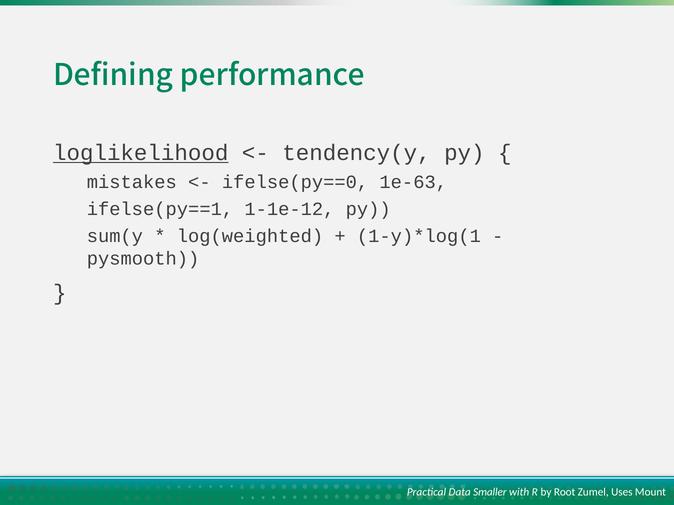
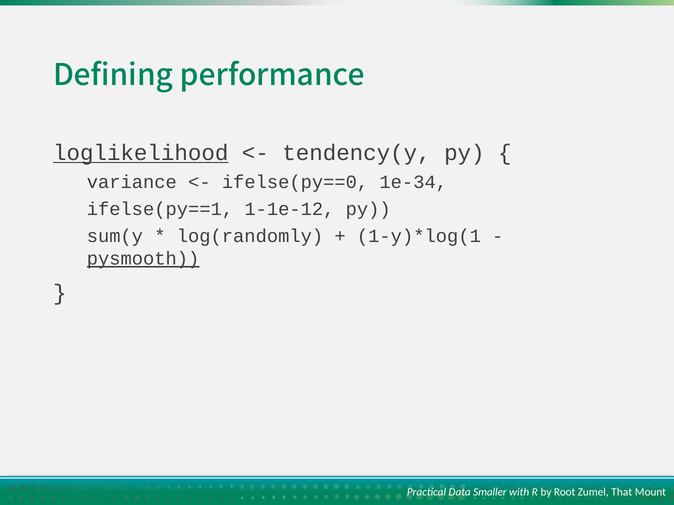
mistakes: mistakes -> variance (132, 182)
1e-63: 1e-63 -> 1e-34 (413, 182)
log(weighted: log(weighted -> log(randomly (250, 236)
pysmooth underline: none -> present (143, 259)
Uses: Uses -> That (622, 493)
